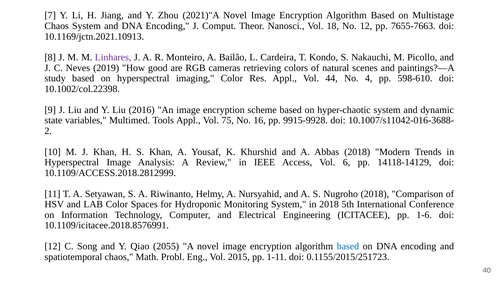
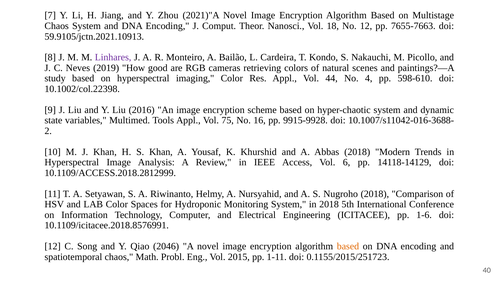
10.1169/jctn.2021.10913: 10.1169/jctn.2021.10913 -> 59.9105/jctn.2021.10913 (94, 36)
2055: 2055 -> 2046 (166, 246)
based colour: blue -> orange (348, 246)
